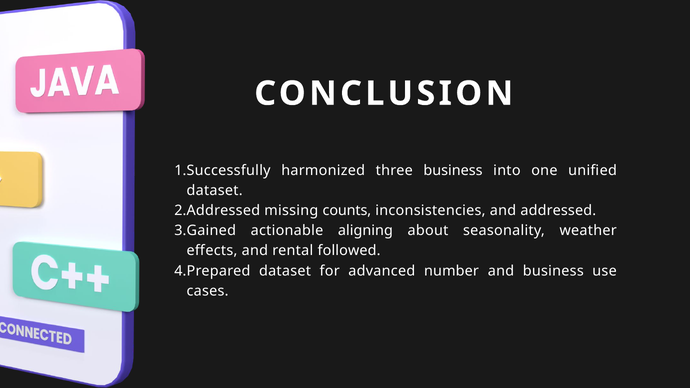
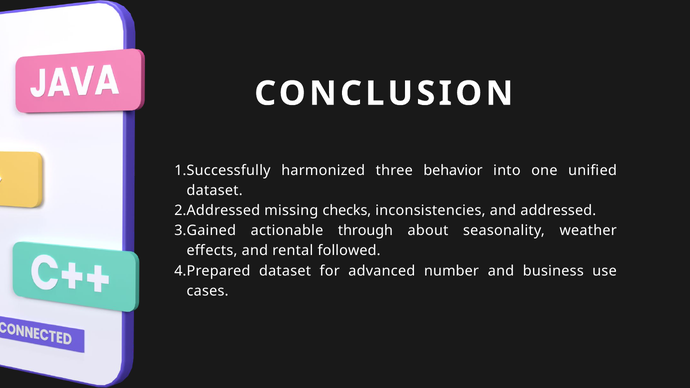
three business: business -> behavior (453, 170)
counts: counts -> checks (347, 211)
aligning: aligning -> through (365, 231)
